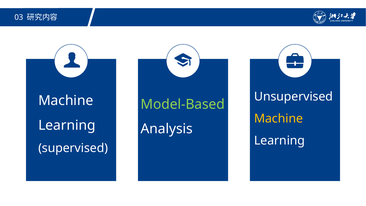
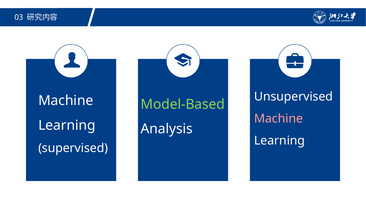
Machine colour: yellow -> pink (279, 119)
